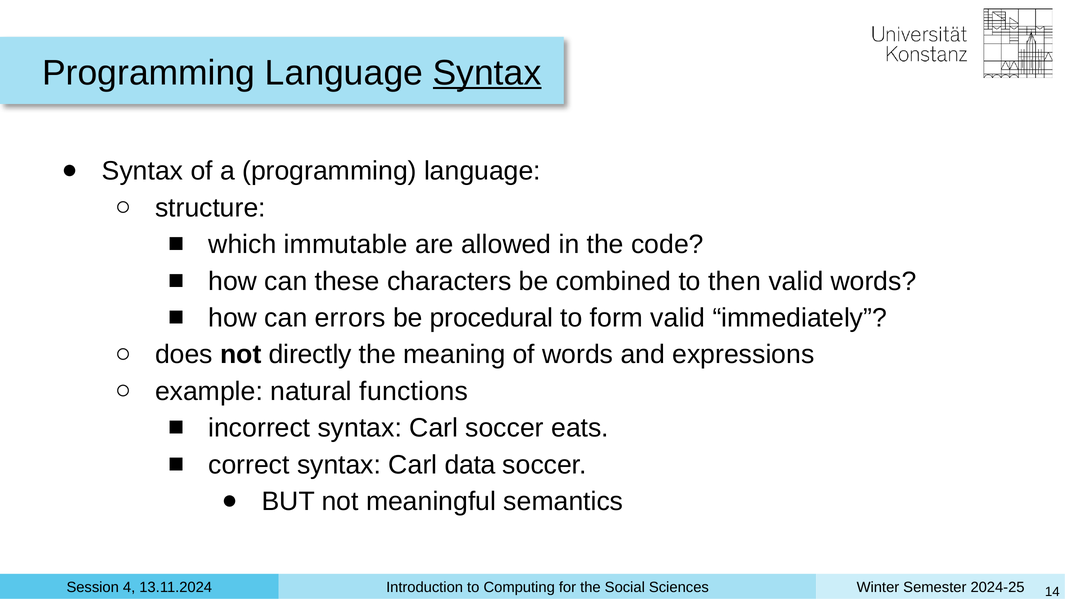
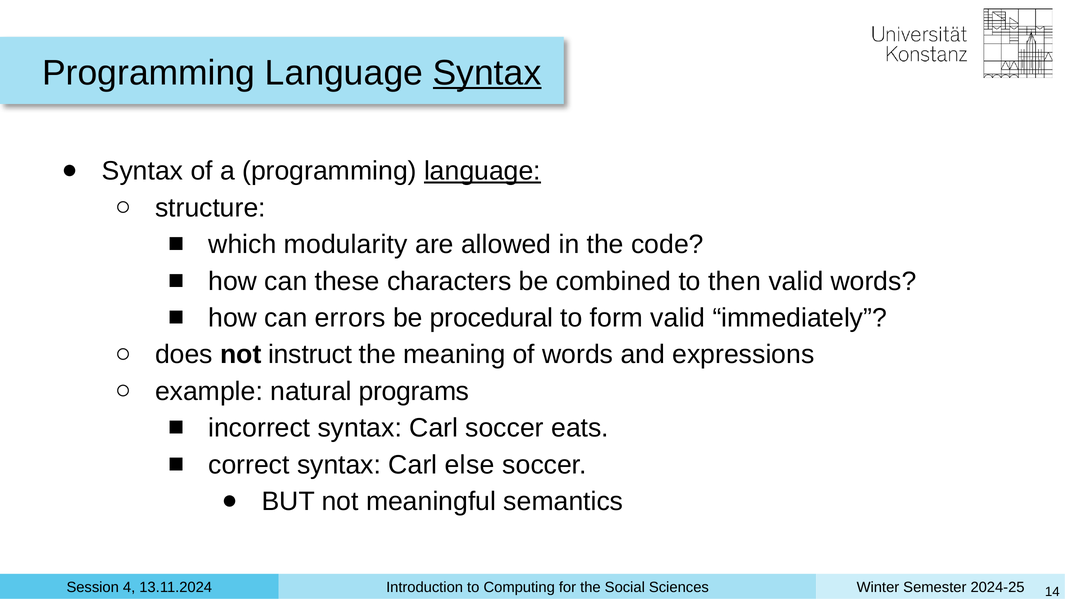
language underline: none -> present (482, 171)
immutable: immutable -> modularity (346, 245)
directly: directly -> instruct (310, 355)
functions: functions -> programs (414, 391)
data: data -> else (470, 465)
